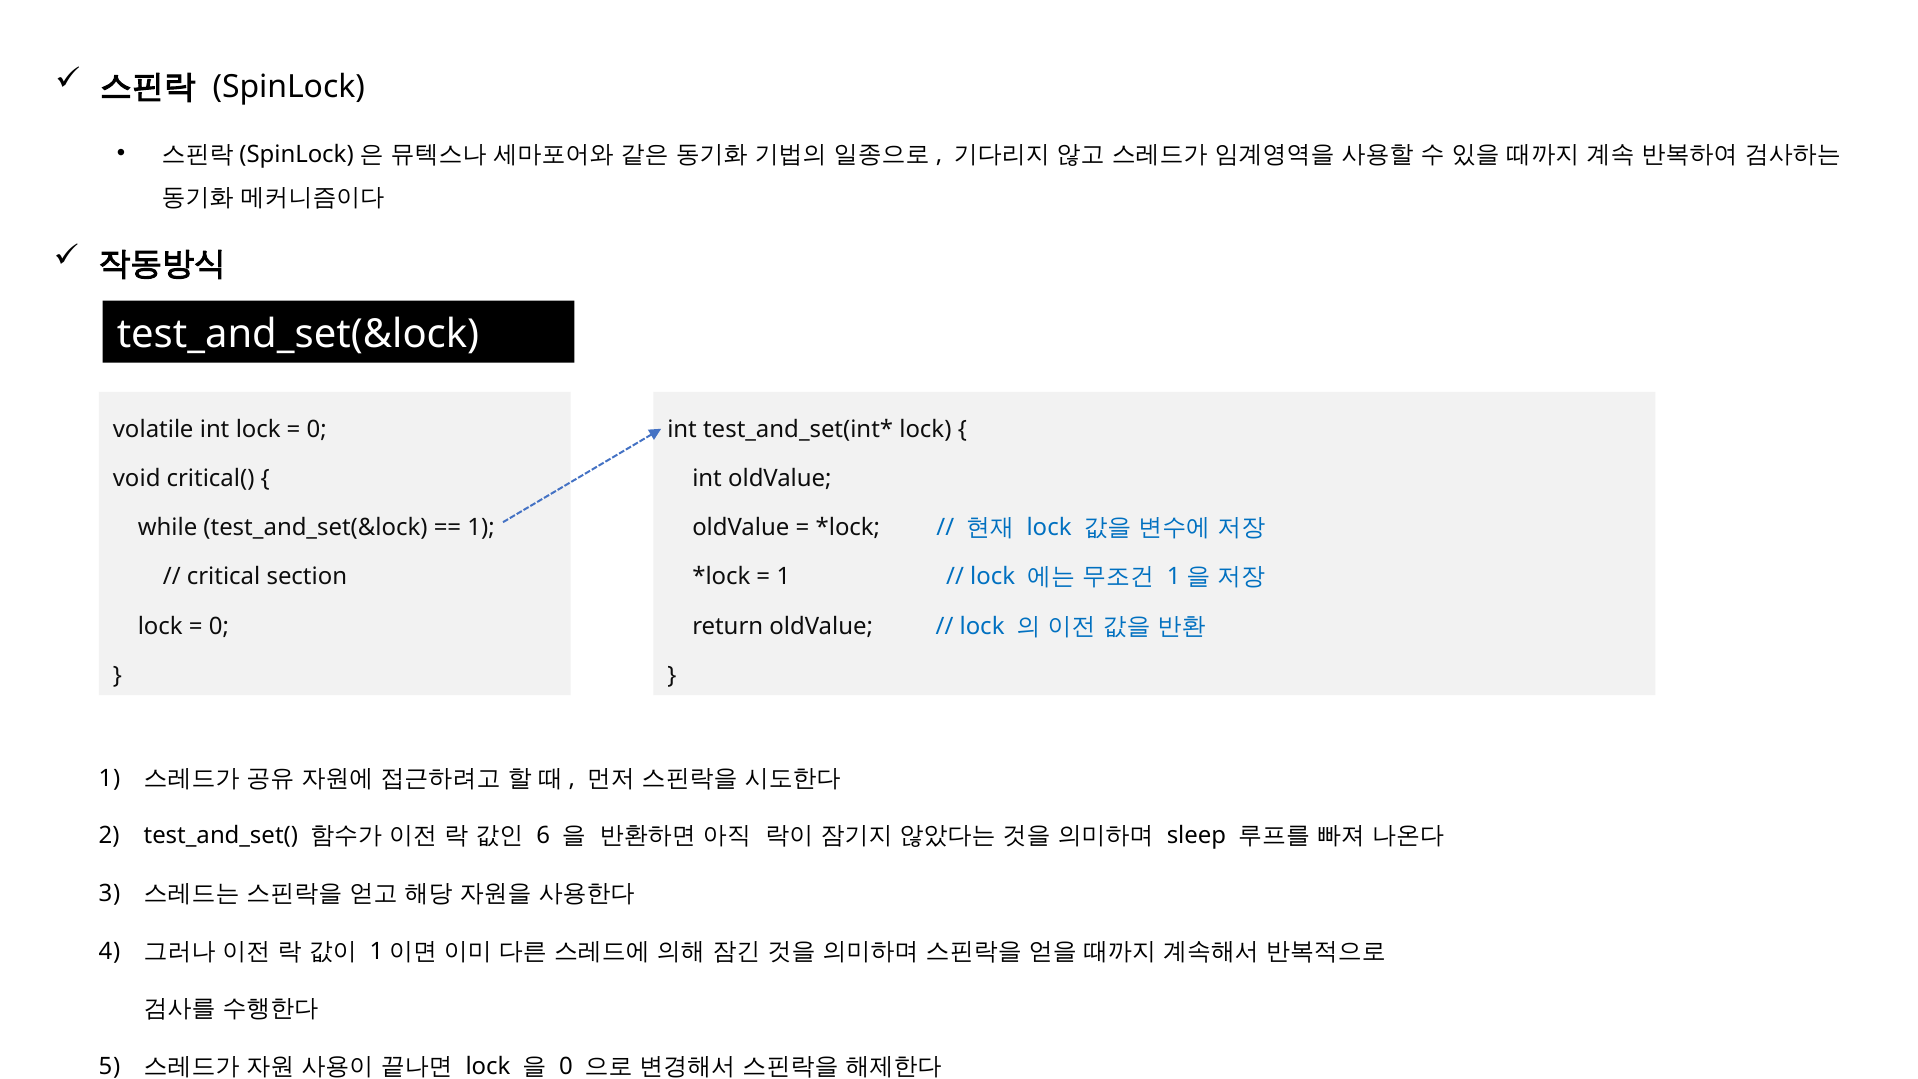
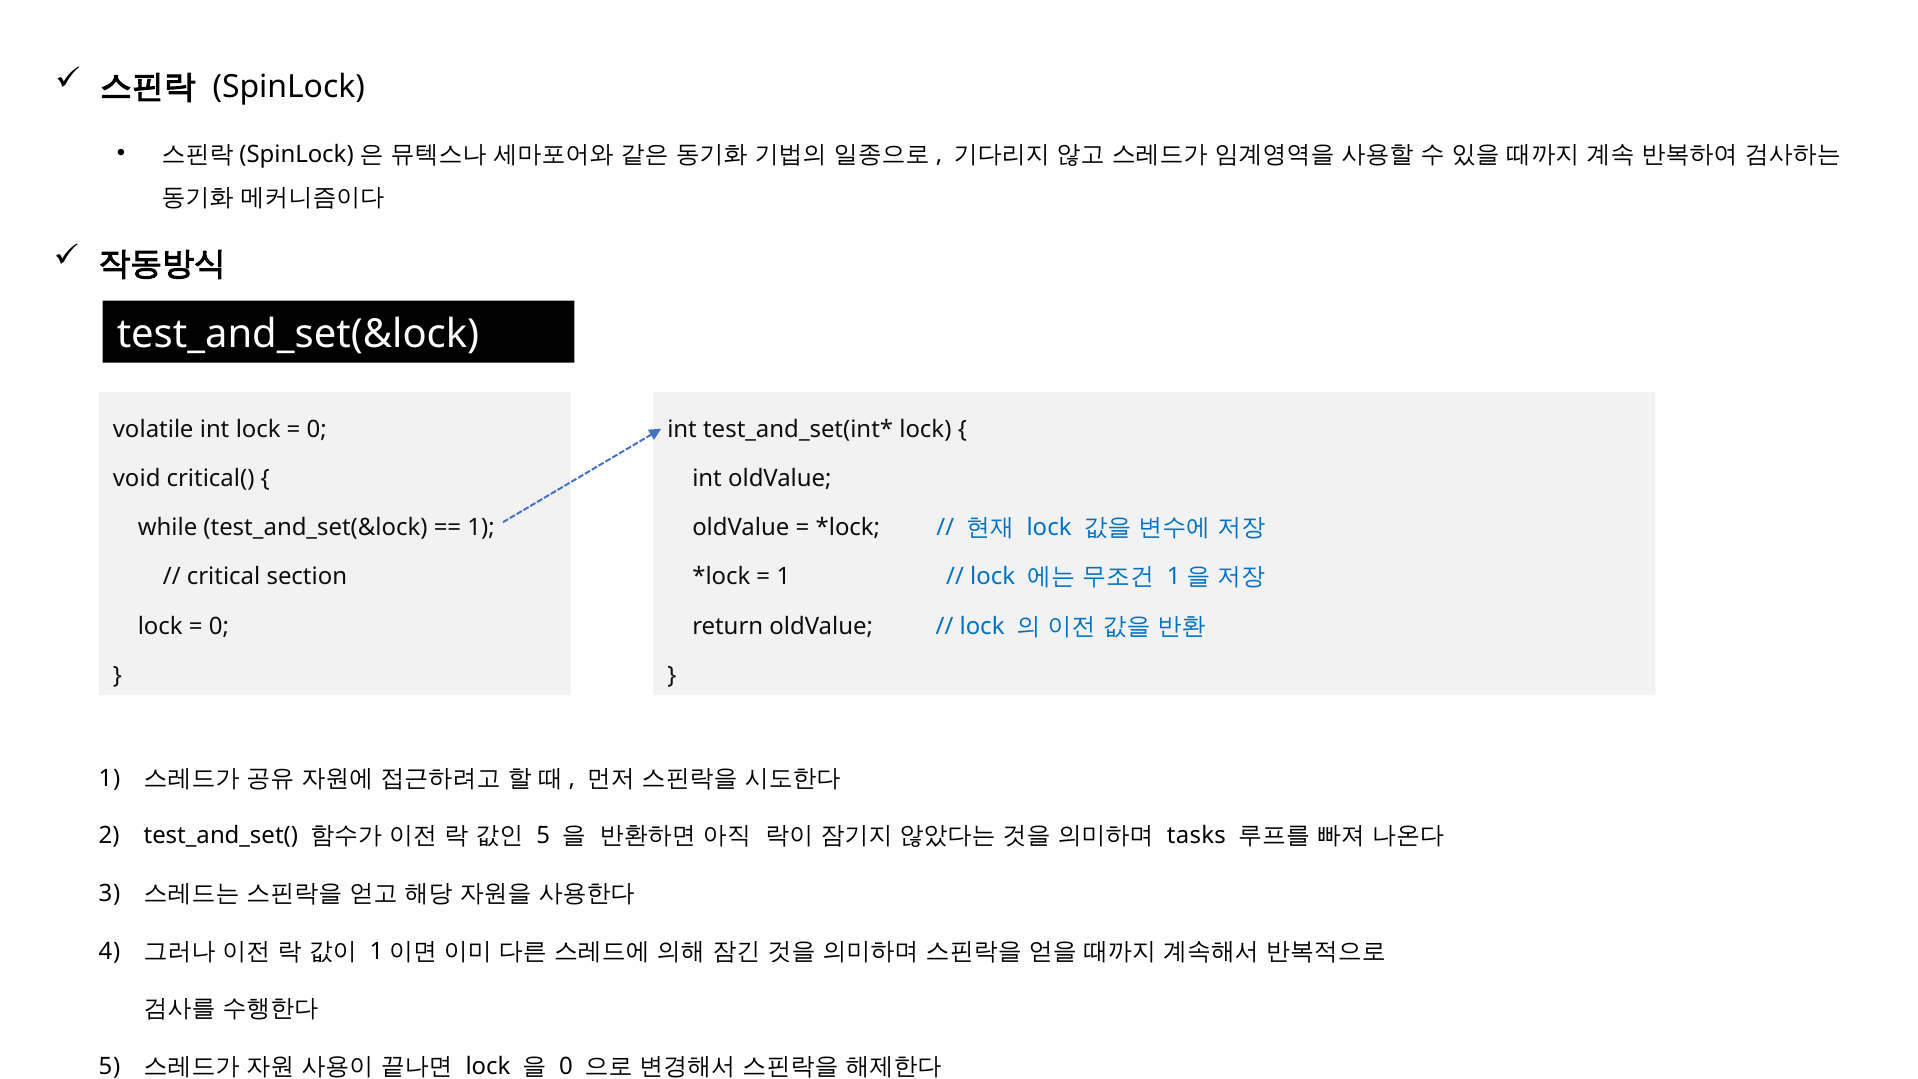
6: 6 -> 5 (543, 836)
sleep: sleep -> tasks (1196, 836)
